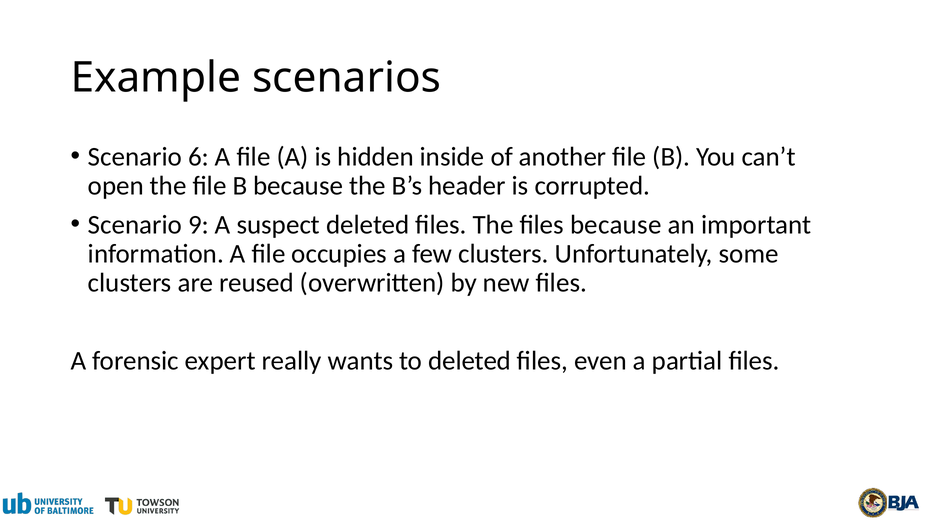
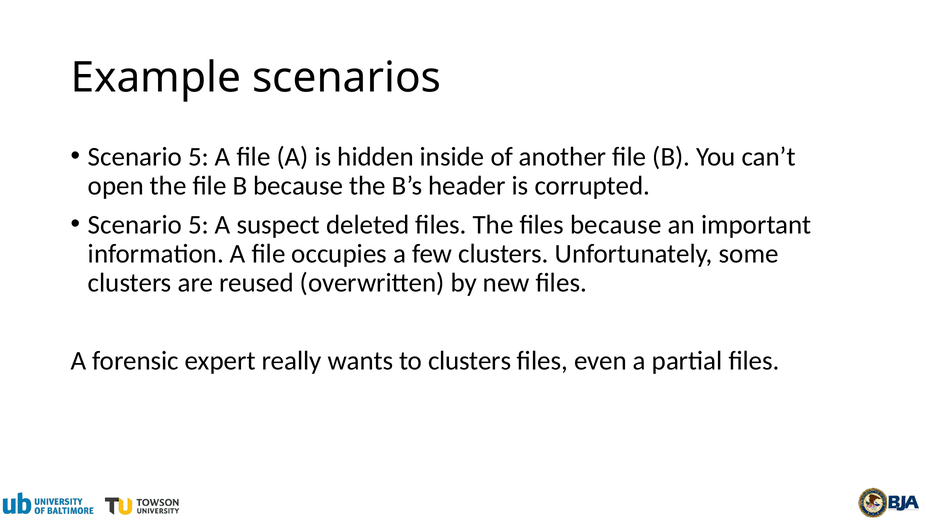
6: 6 -> 5 (198, 157)
9: 9 -> 5 (198, 225)
to deleted: deleted -> clusters (470, 361)
